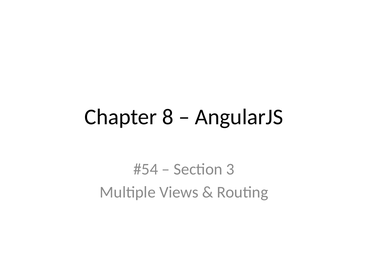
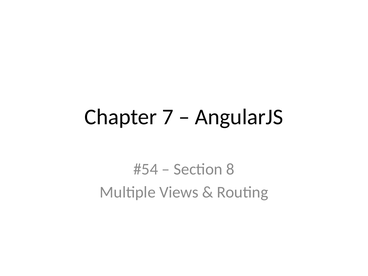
8: 8 -> 7 (168, 117)
3: 3 -> 8 (230, 169)
